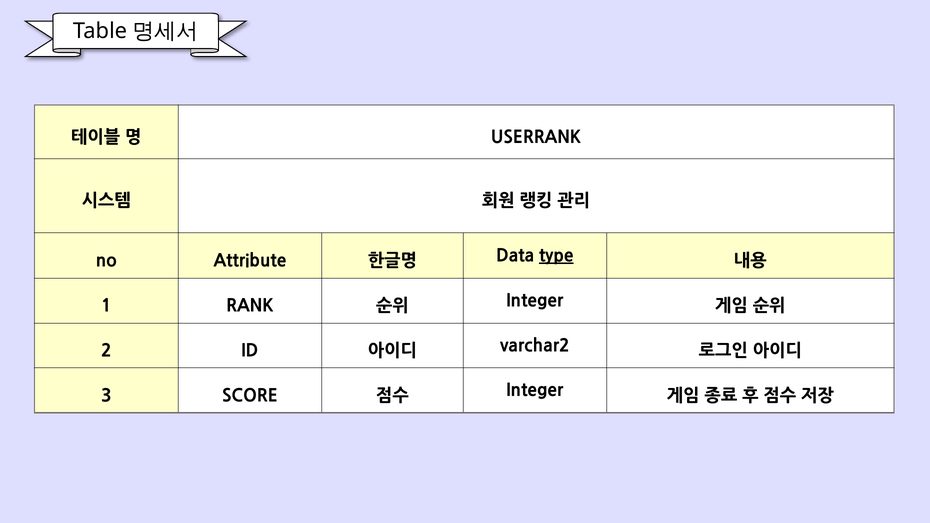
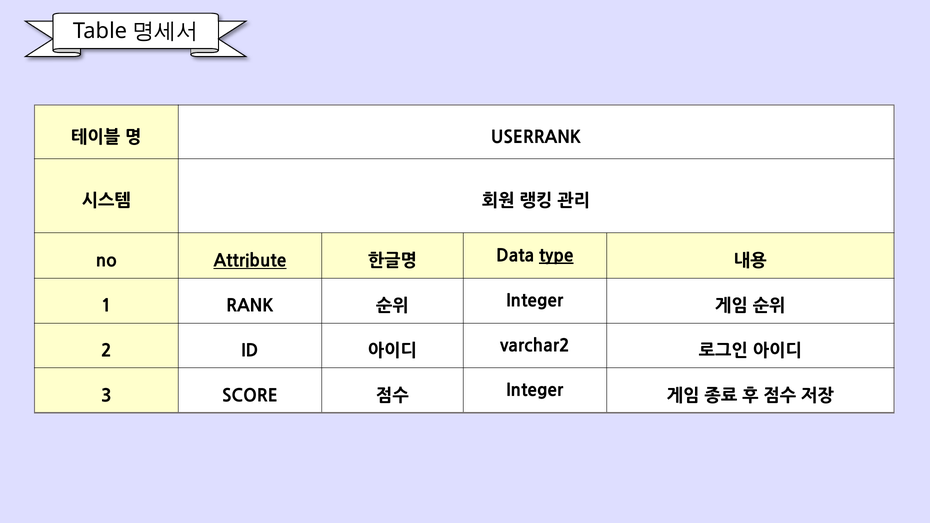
Attribute underline: none -> present (250, 261)
